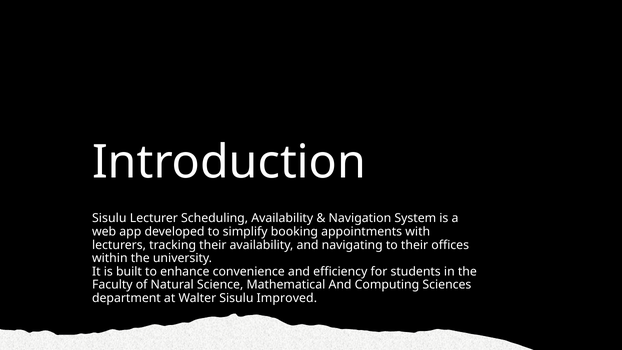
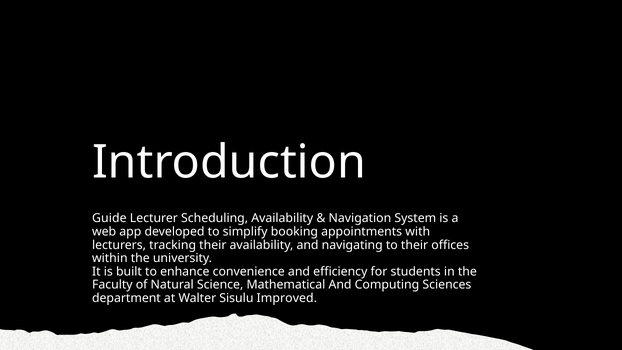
Sisulu: Sisulu -> Guide (109, 218)
